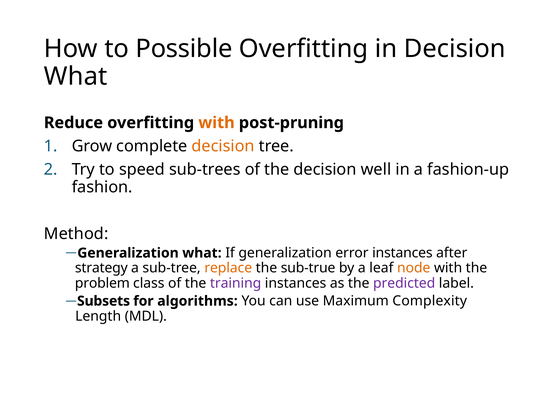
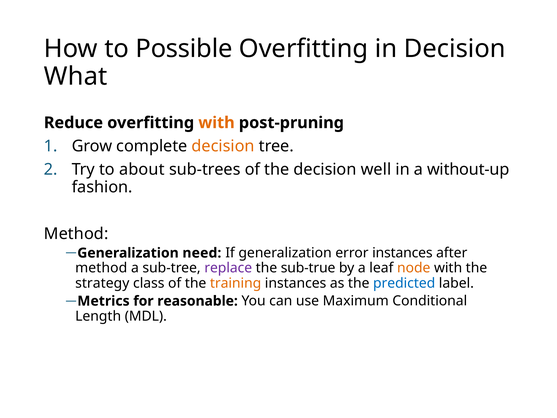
speed: speed -> about (142, 169)
fashion-up: fashion-up -> without-up (468, 169)
Generalization what: what -> need (202, 253)
strategy: strategy -> method (101, 268)
replace colour: orange -> purple (228, 268)
problem: problem -> strategy (102, 283)
training colour: purple -> orange (236, 283)
predicted colour: purple -> blue (404, 283)
Subsets: Subsets -> Metrics (103, 301)
algorithms: algorithms -> reasonable (198, 301)
Complexity: Complexity -> Conditional (430, 301)
